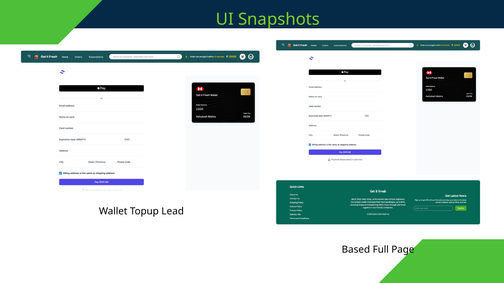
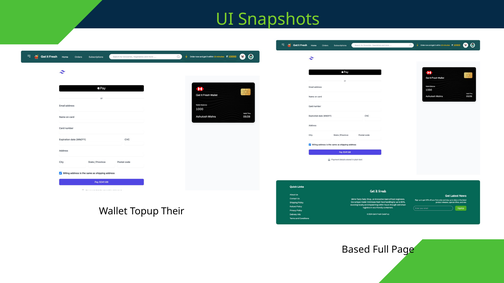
Lead: Lead -> Their (173, 212)
